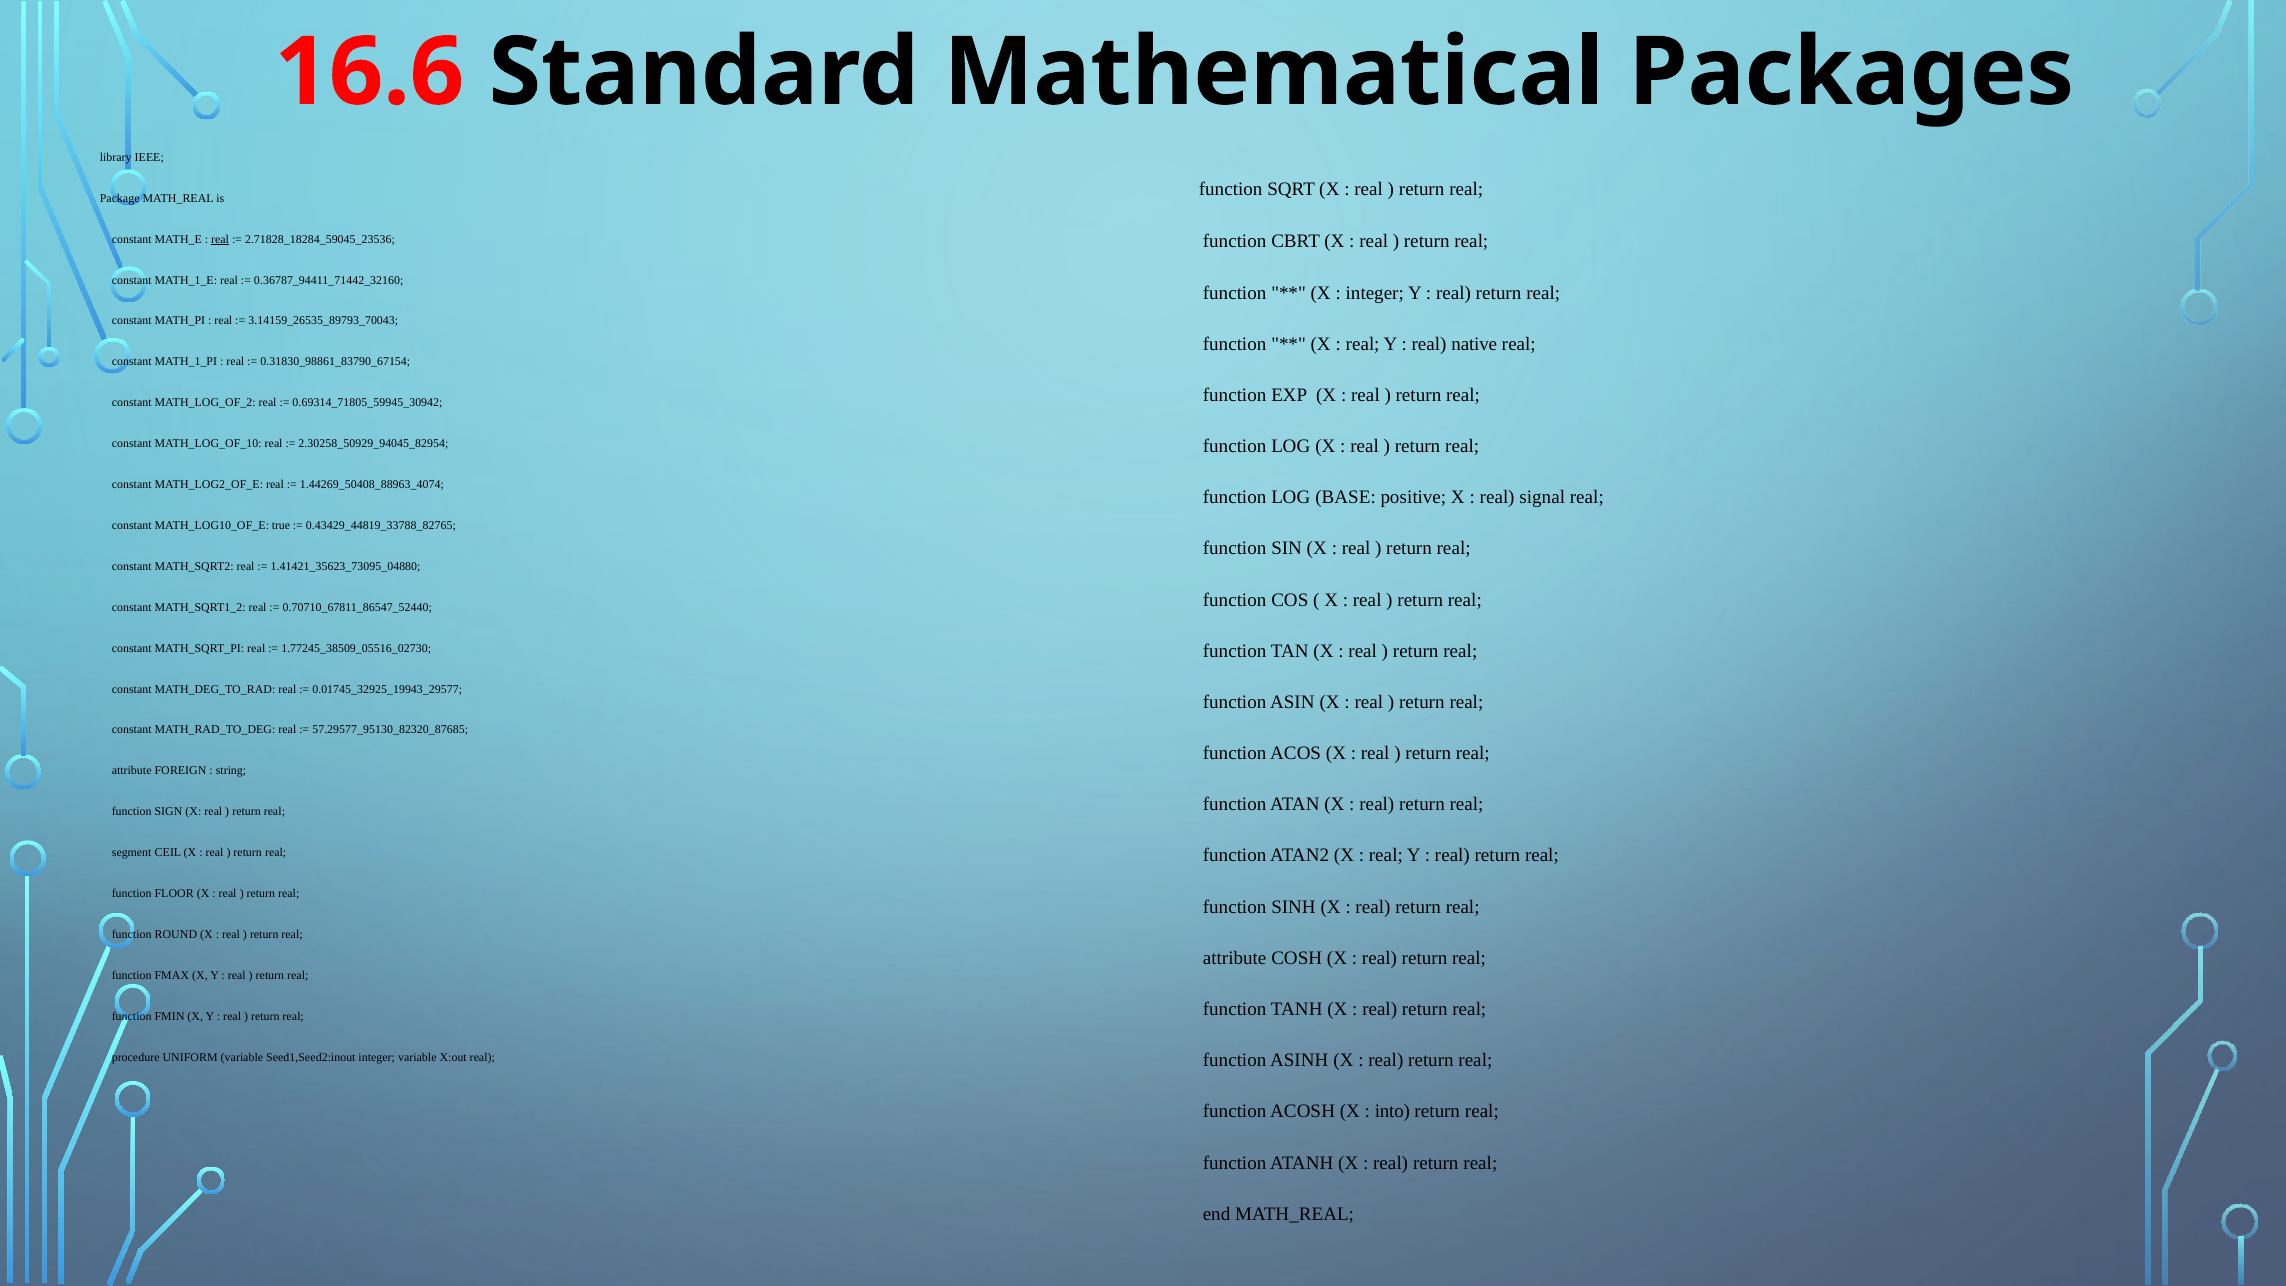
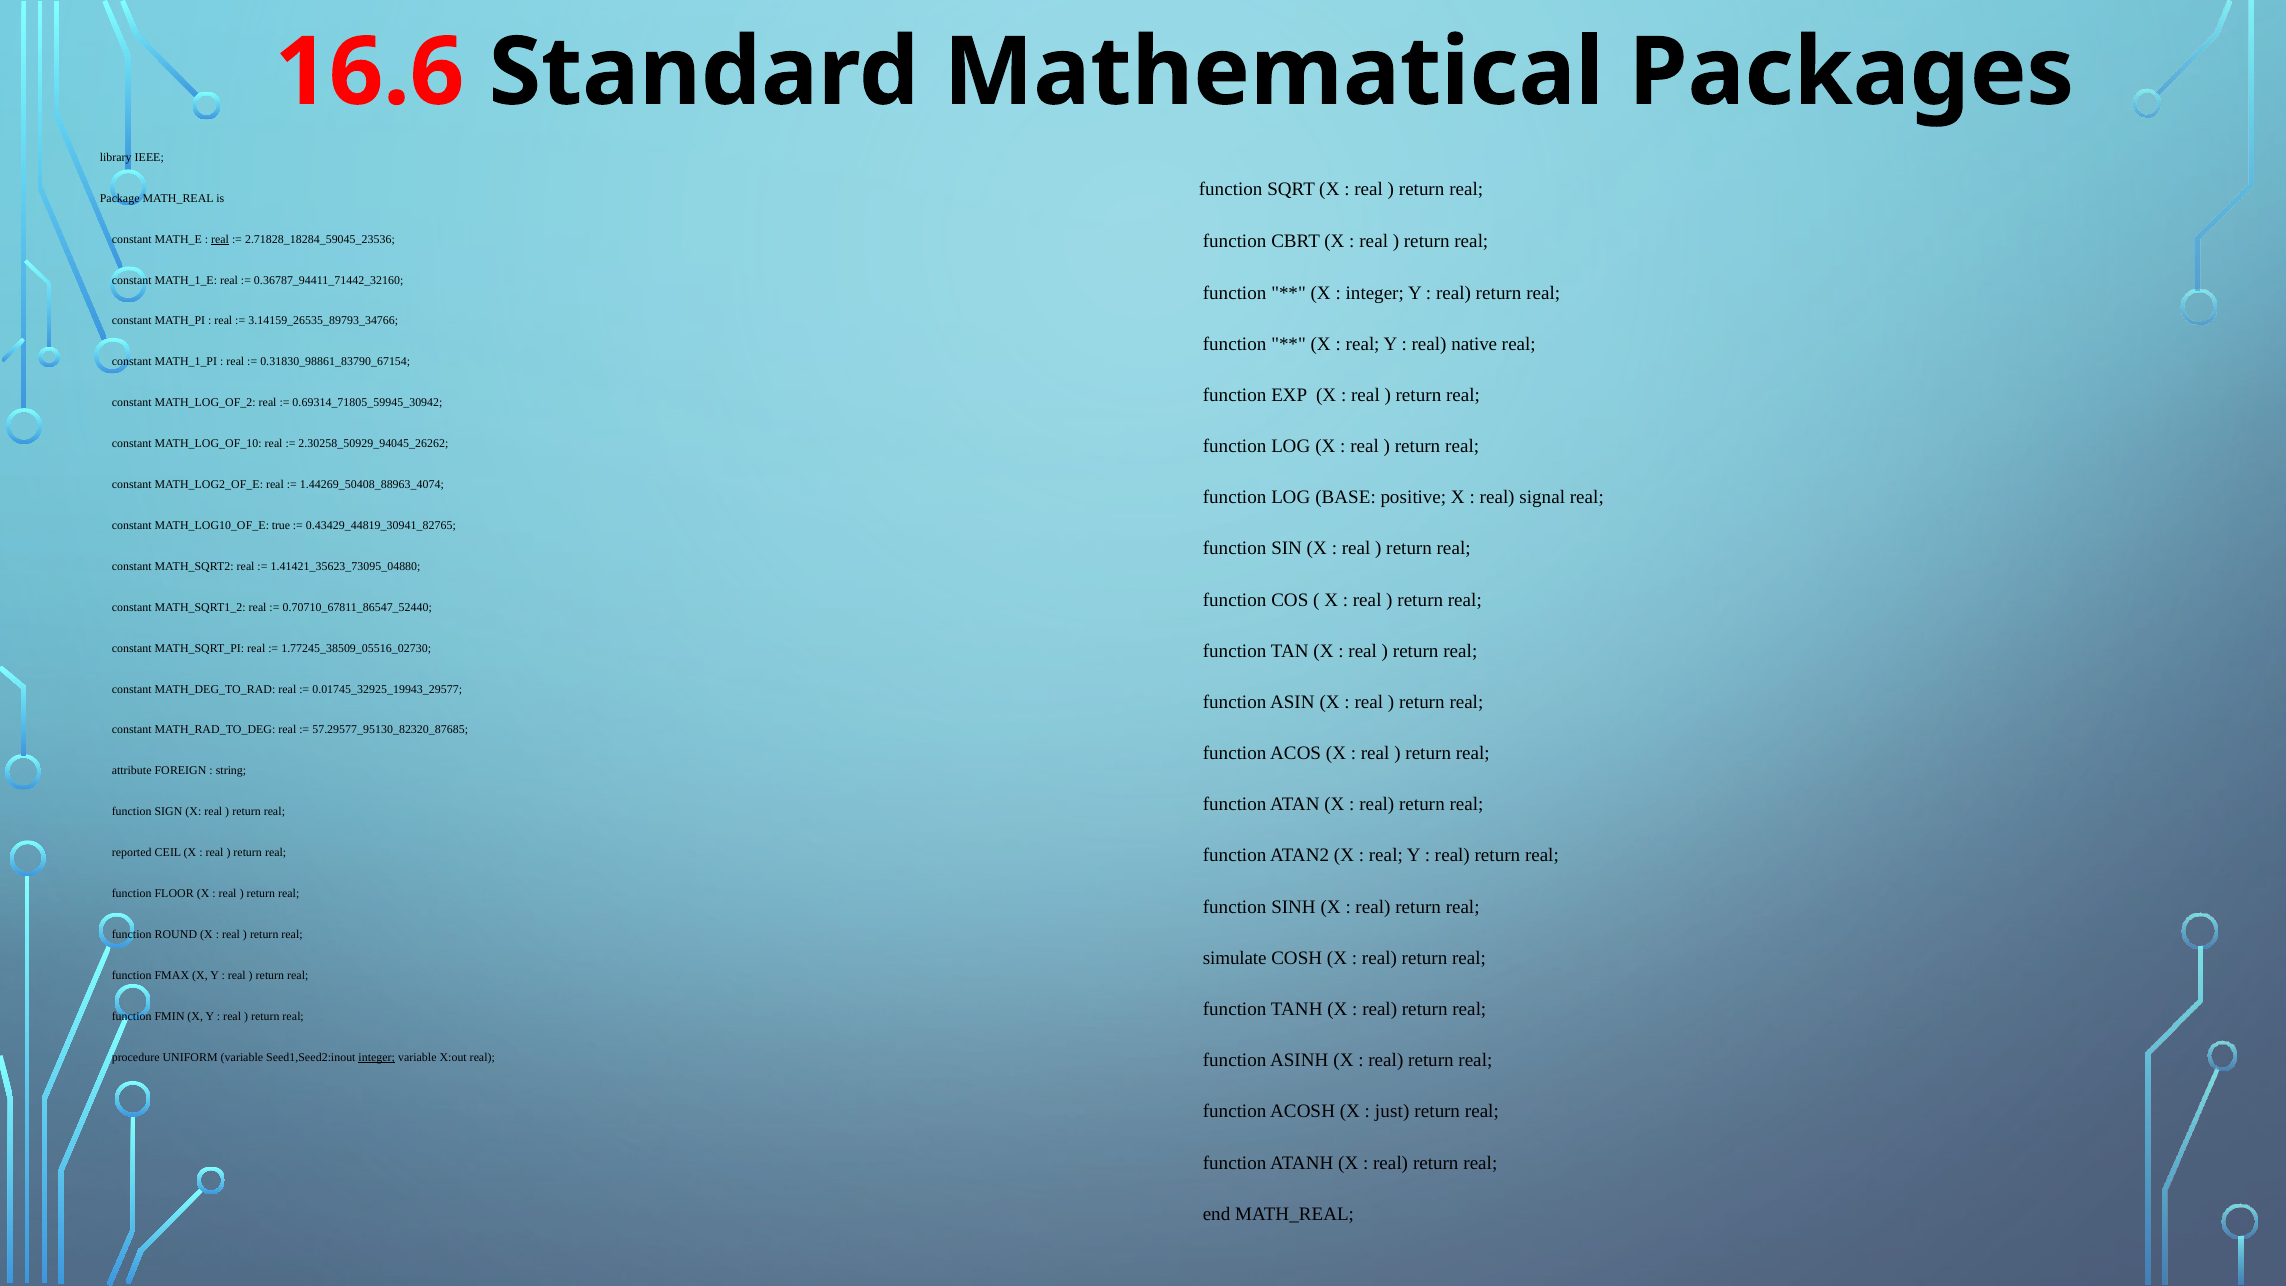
3.14159_26535_89793_70043: 3.14159_26535_89793_70043 -> 3.14159_26535_89793_34766 (323, 321)
2.30258_50929_94045_82954: 2.30258_50929_94045_82954 -> 2.30258_50929_94045_26262 (373, 444)
0.43429_44819_33788_82765: 0.43429_44819_33788_82765 -> 0.43429_44819_30941_82765 (381, 525)
segment: segment -> reported (132, 853)
attribute: attribute -> simulate (1235, 958)
integer underline: none -> present (377, 1057)
into: into -> just (1392, 1111)
